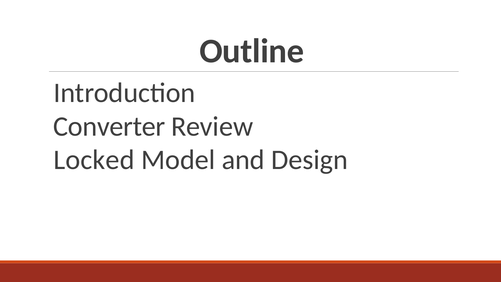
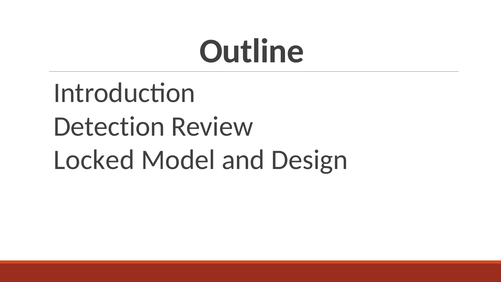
Converter: Converter -> Detection (109, 126)
